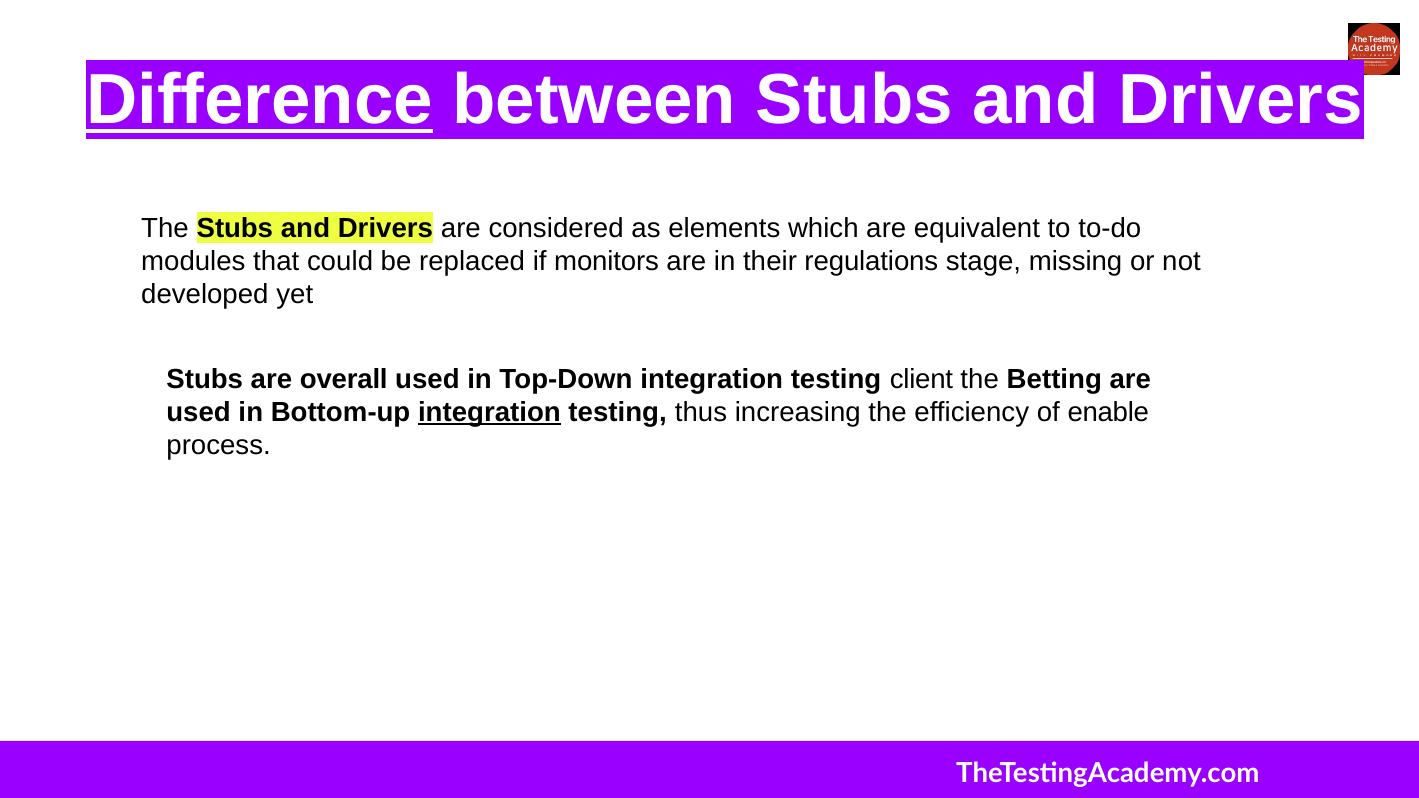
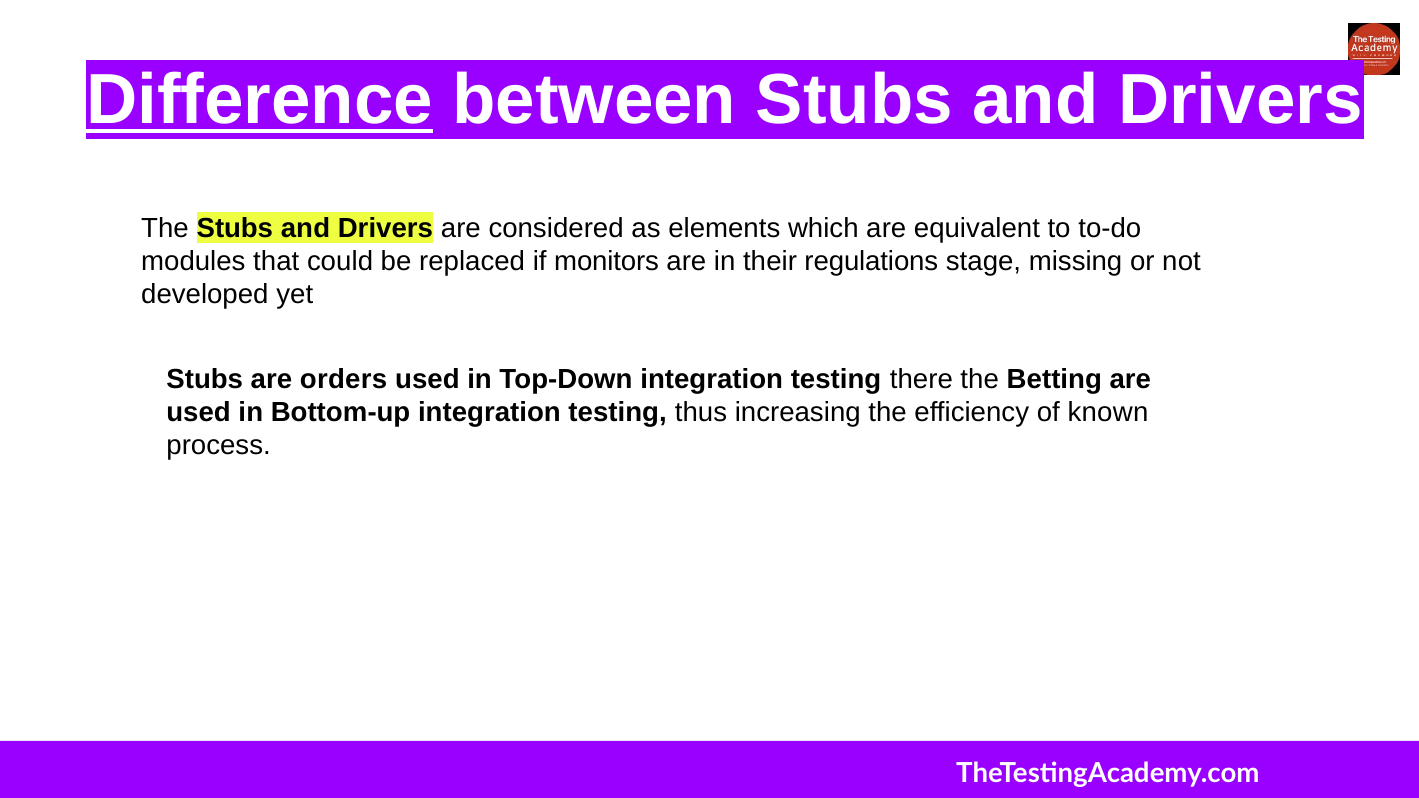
overall: overall -> orders (344, 379)
client: client -> there (921, 379)
integration underline: present -> none (489, 412)
enable: enable -> known (1108, 412)
